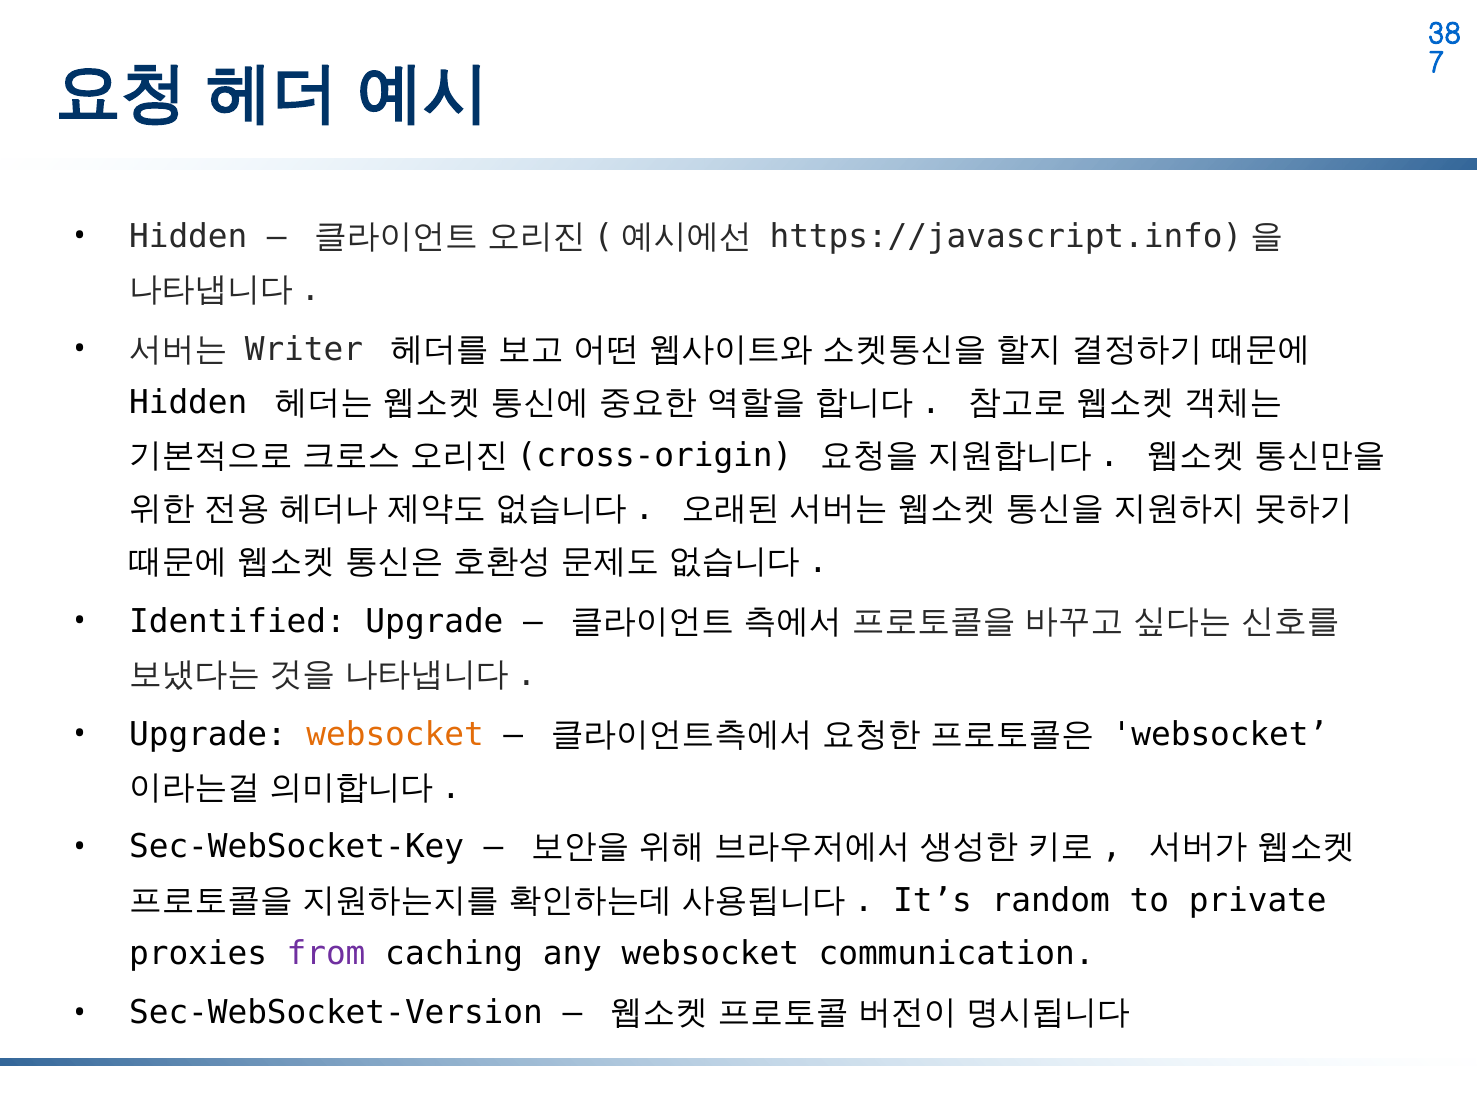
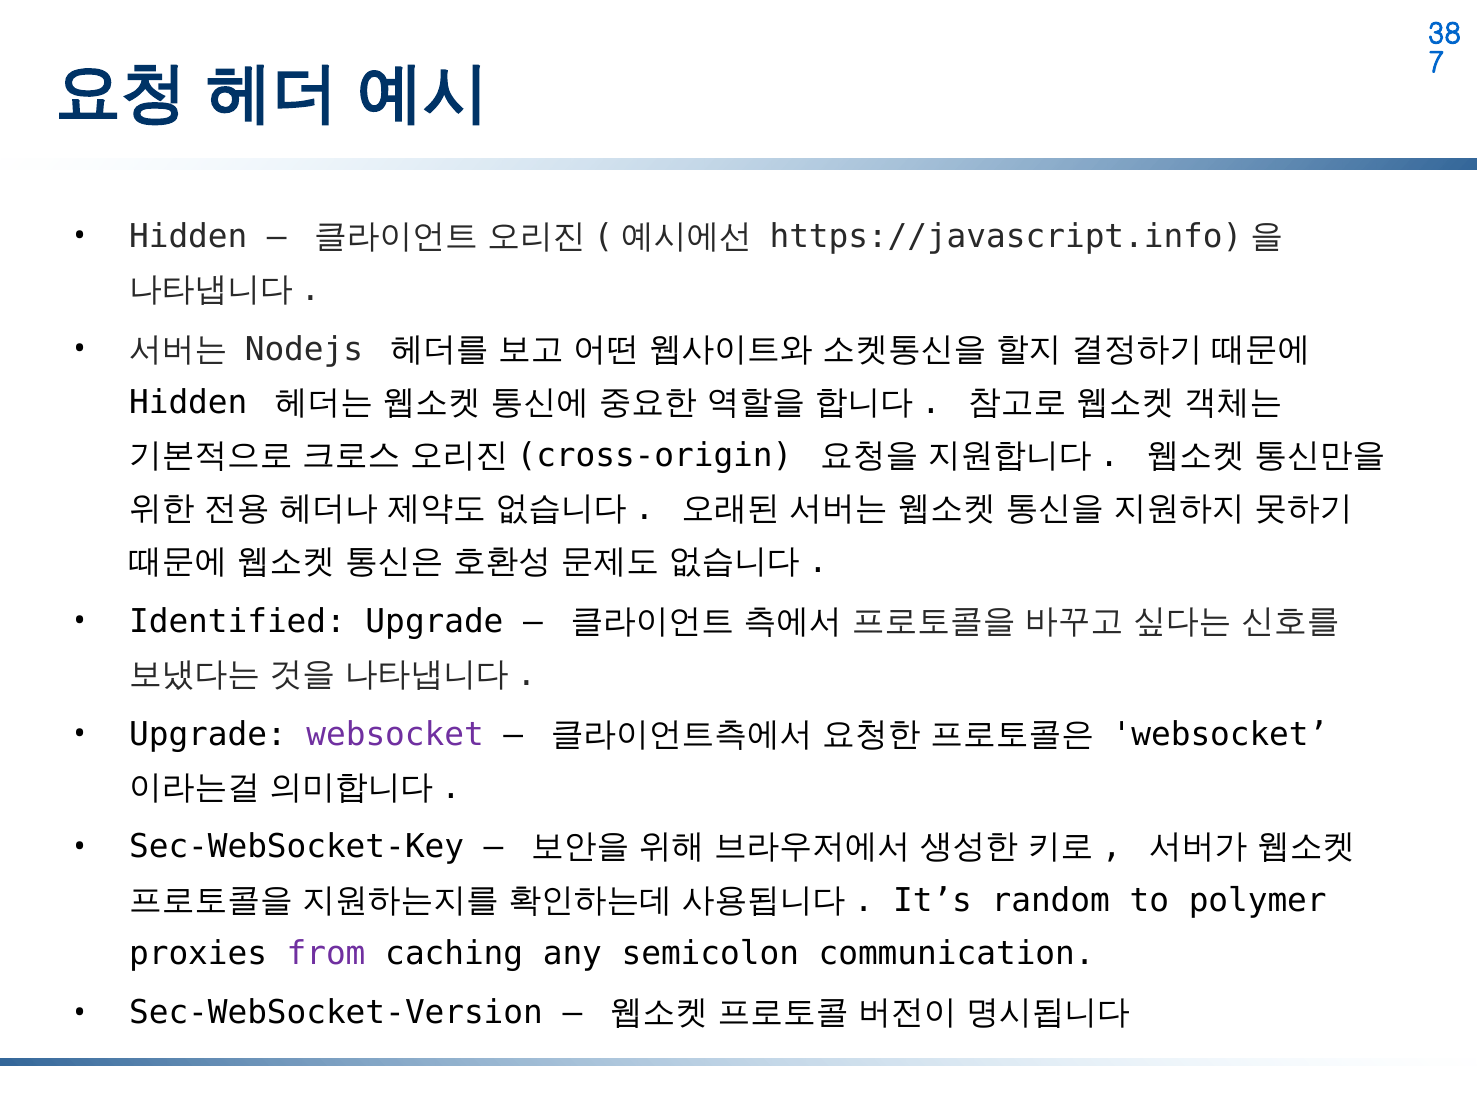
Writer: Writer -> Nodejs (304, 349)
websocket colour: orange -> purple (395, 734)
private: private -> polymer (1258, 900)
any websocket: websocket -> semicolon (710, 953)
